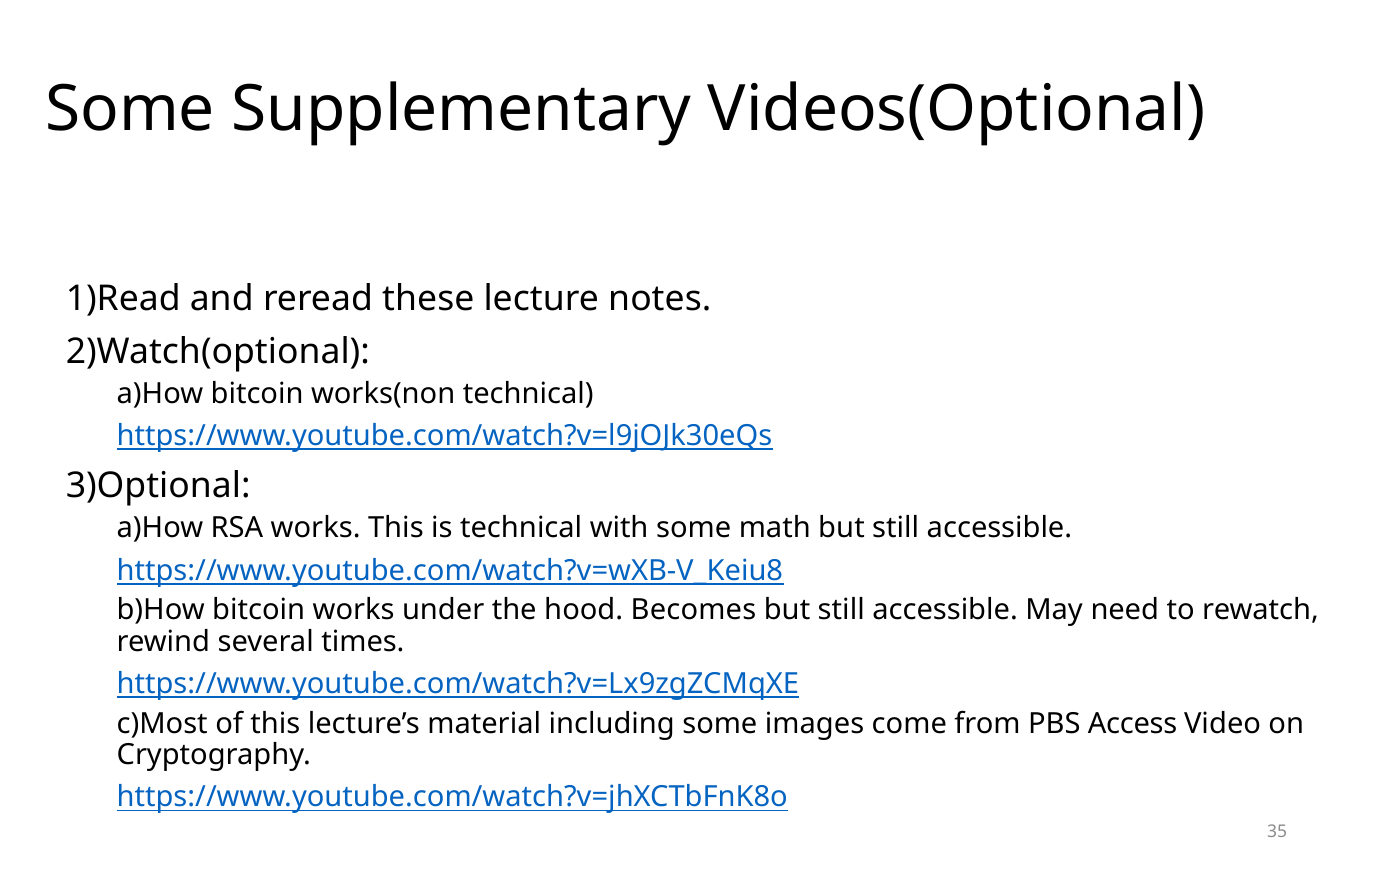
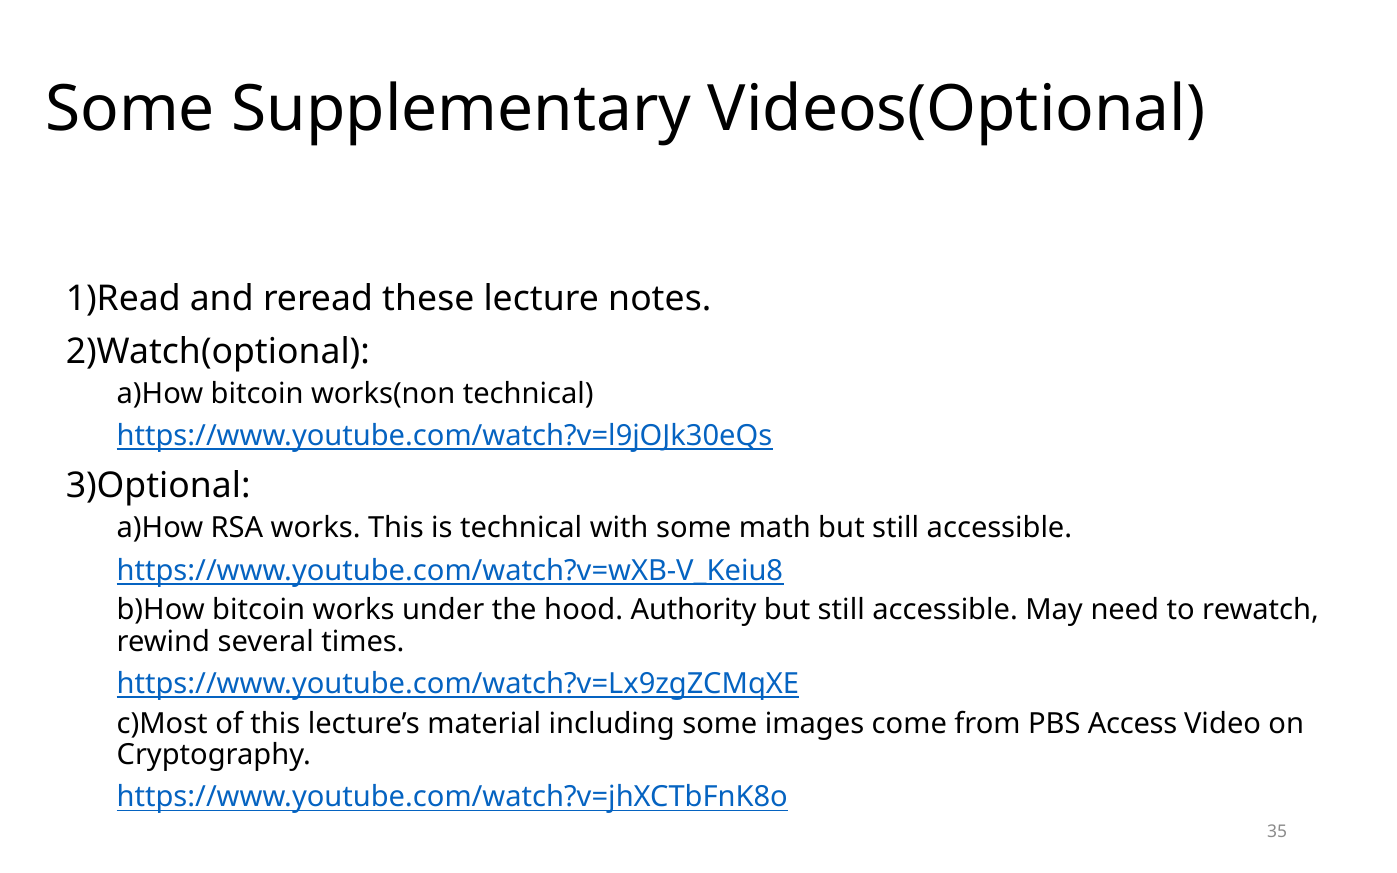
Becomes: Becomes -> Authority (694, 610)
